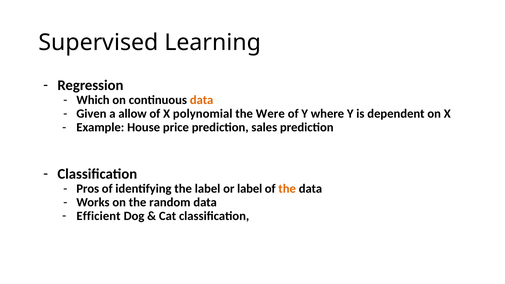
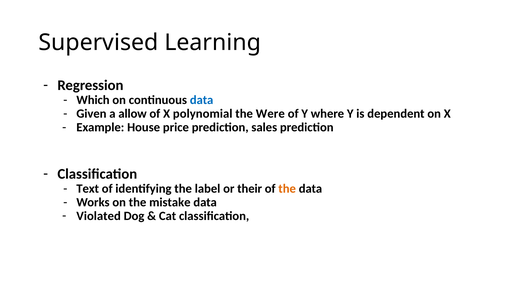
data colour: orange -> blue (202, 100)
Pros: Pros -> Text (88, 189)
or label: label -> their (250, 189)
random: random -> mistake (170, 202)
Efficient: Efficient -> Violated (99, 216)
